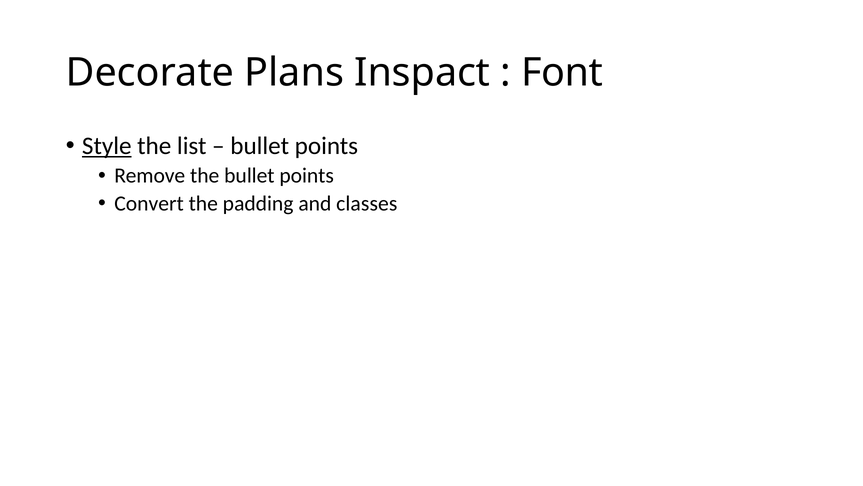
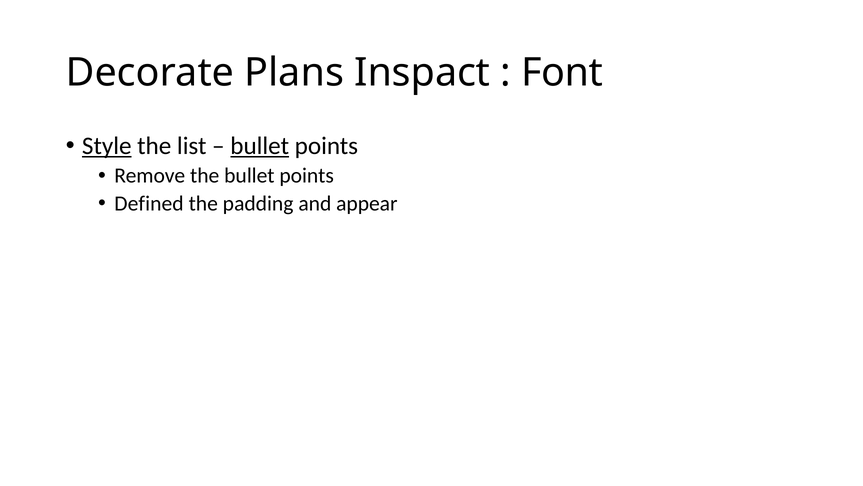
bullet underline: none -> present (260, 146)
Convert: Convert -> Defined (149, 203)
classes: classes -> appear (367, 203)
